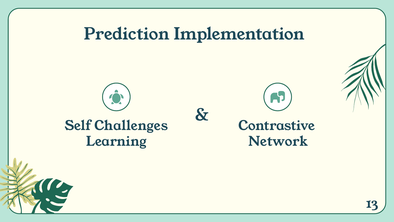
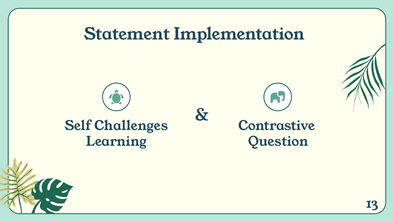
Prediction: Prediction -> Statement (127, 34)
Network: Network -> Question (278, 141)
